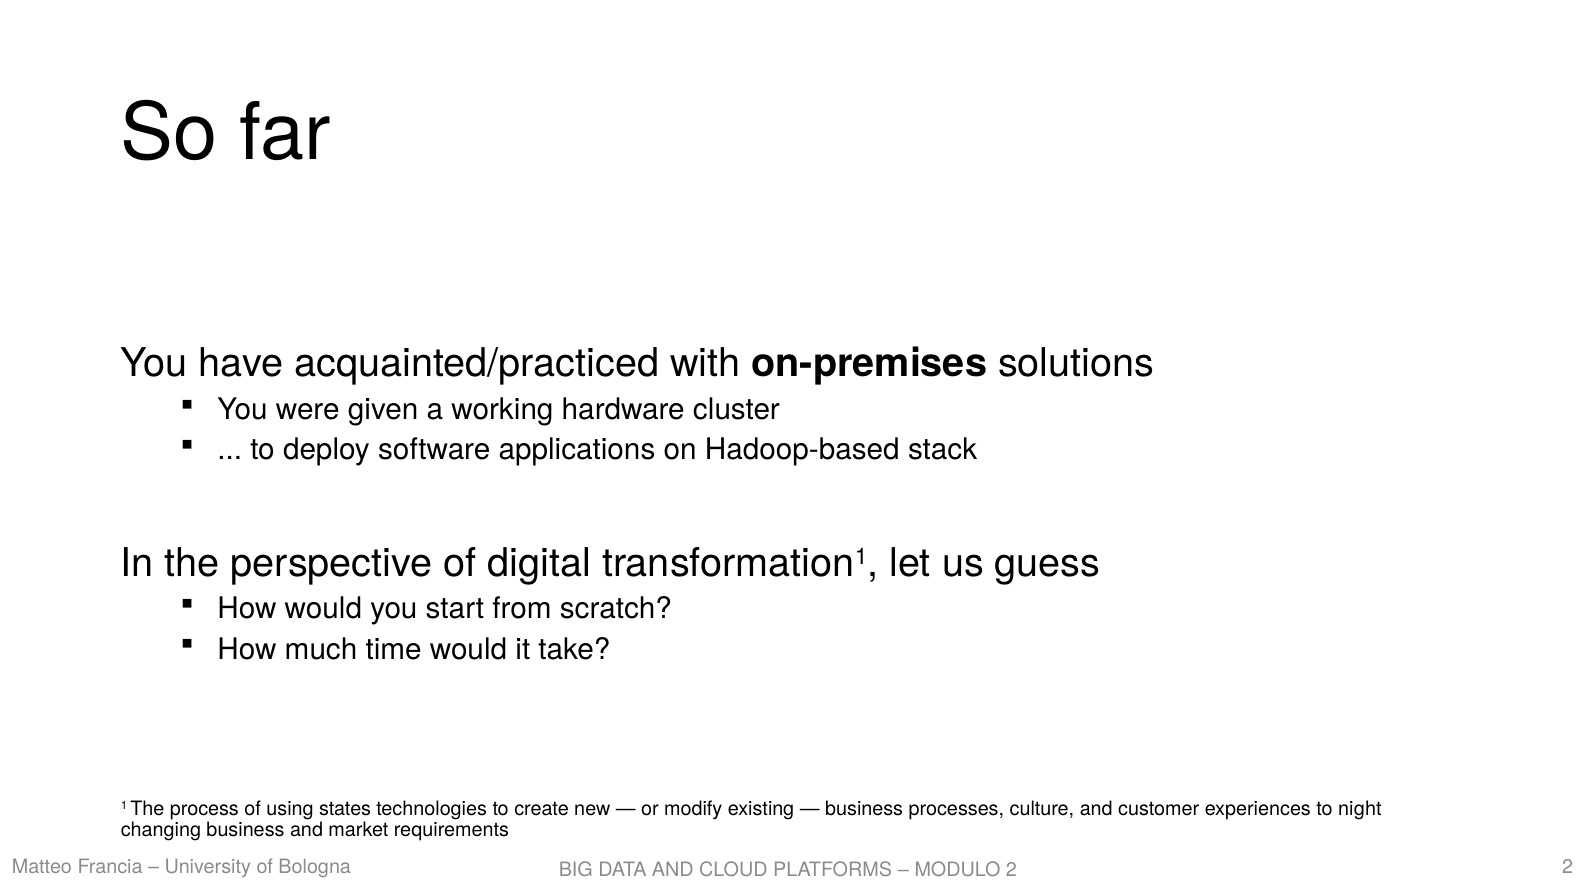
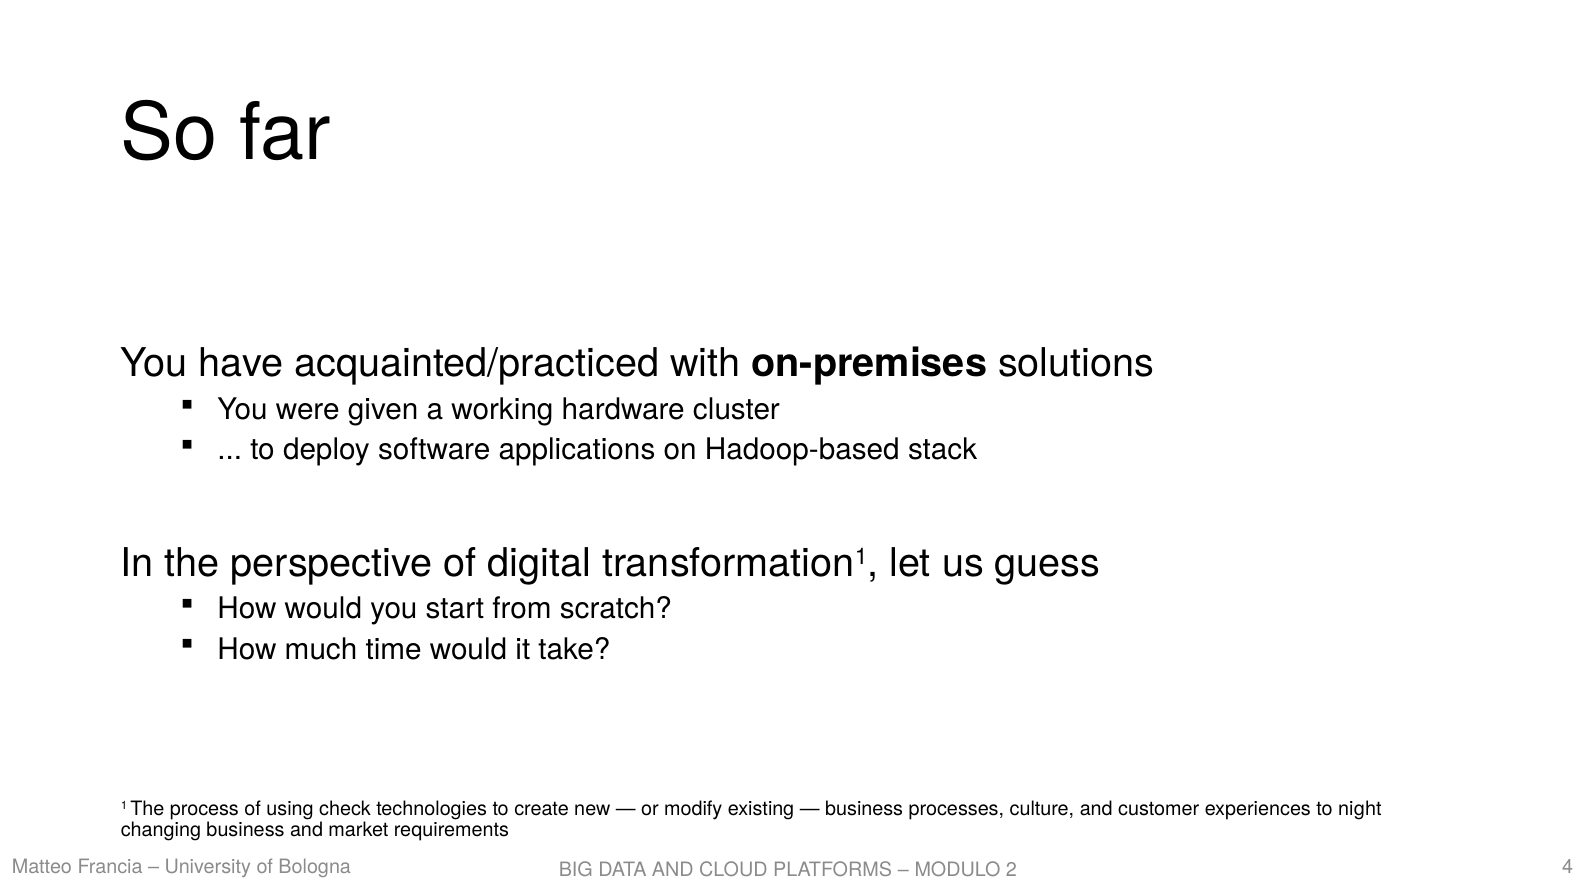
states: states -> check (345, 808)
Bologna 2: 2 -> 4 (1568, 867)
